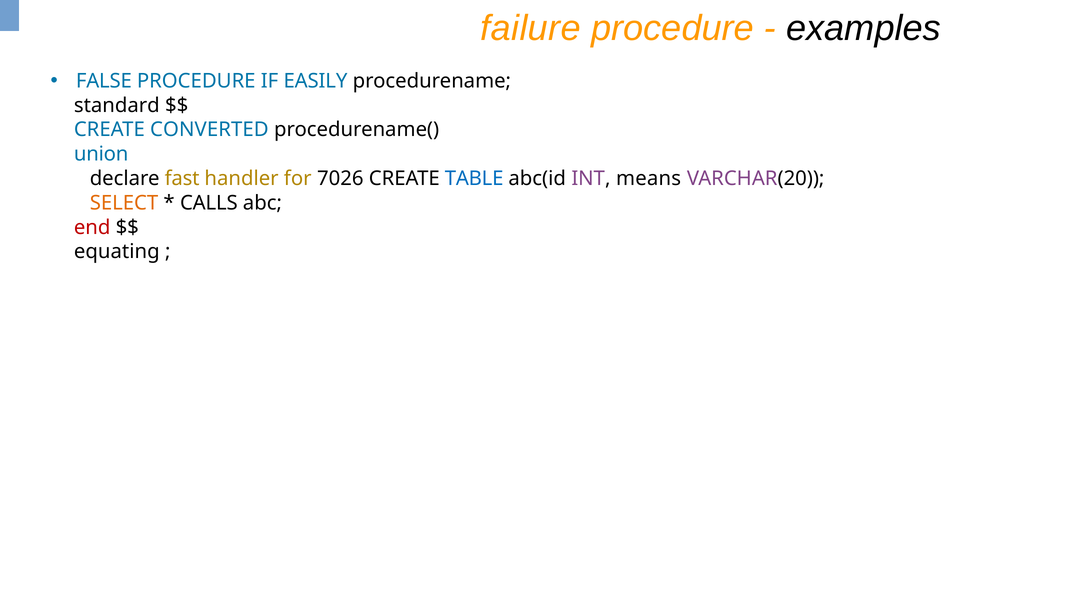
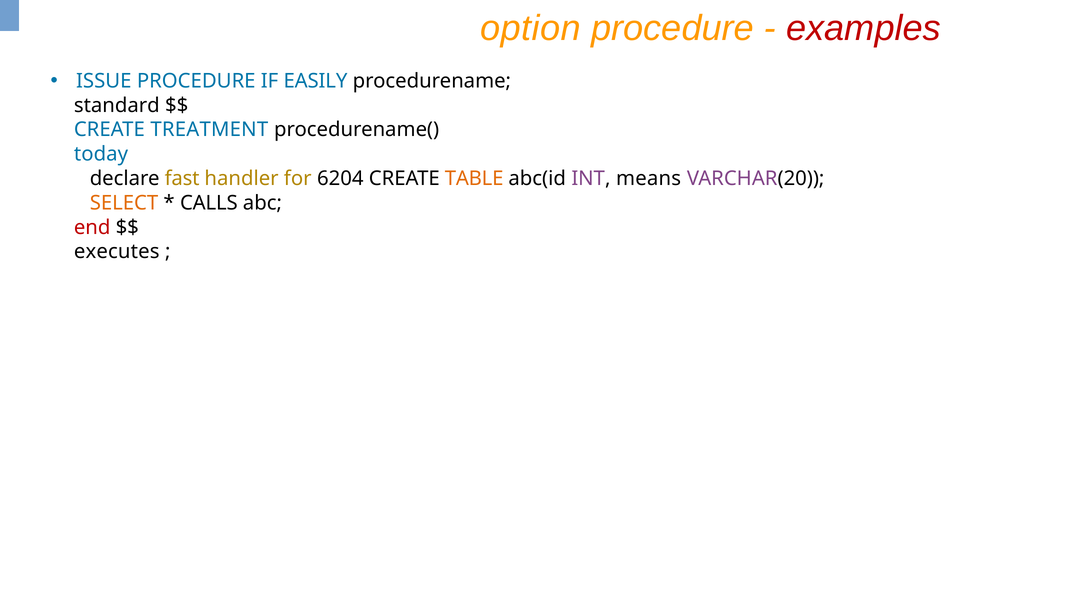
failure: failure -> option (531, 28)
examples colour: black -> red (863, 28)
FALSE: FALSE -> ISSUE (104, 81)
CONVERTED: CONVERTED -> TREATMENT (209, 130)
union: union -> today (101, 154)
7026: 7026 -> 6204 (340, 179)
TABLE colour: blue -> orange (474, 179)
equating: equating -> executes (117, 252)
